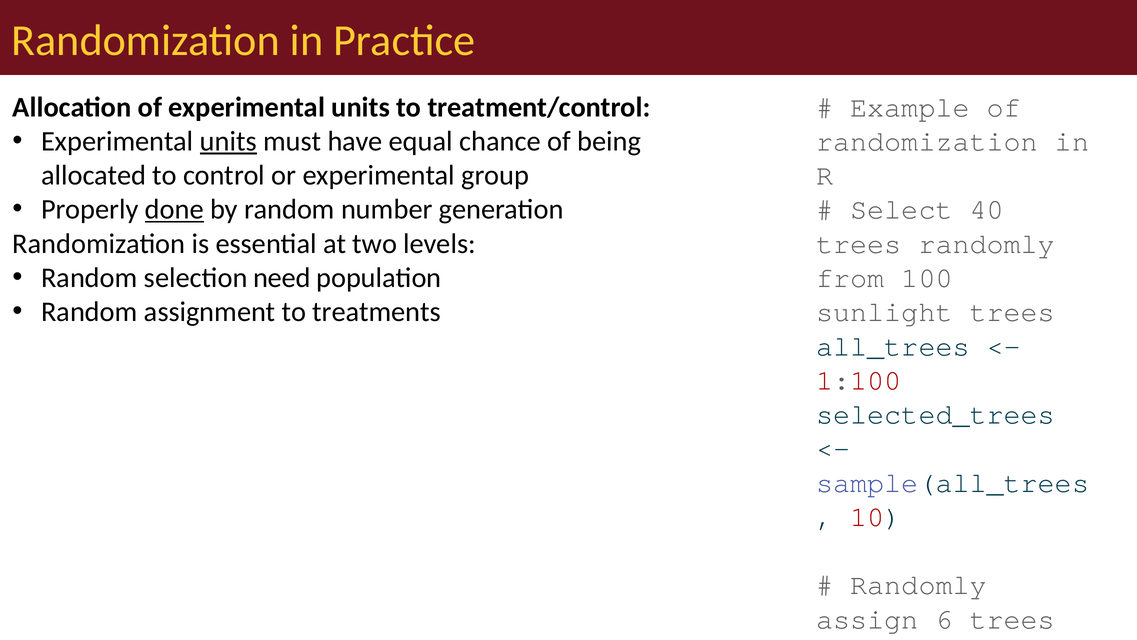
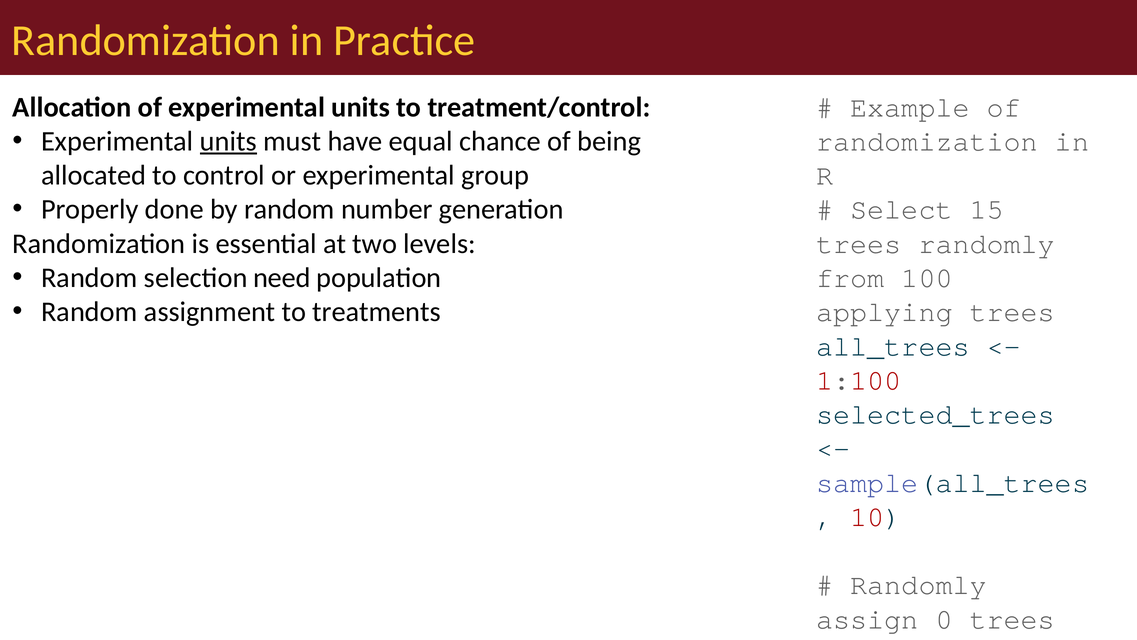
done underline: present -> none (174, 209)
40: 40 -> 15 (987, 209)
sunlight: sunlight -> applying (884, 312)
6: 6 -> 0 (944, 619)
